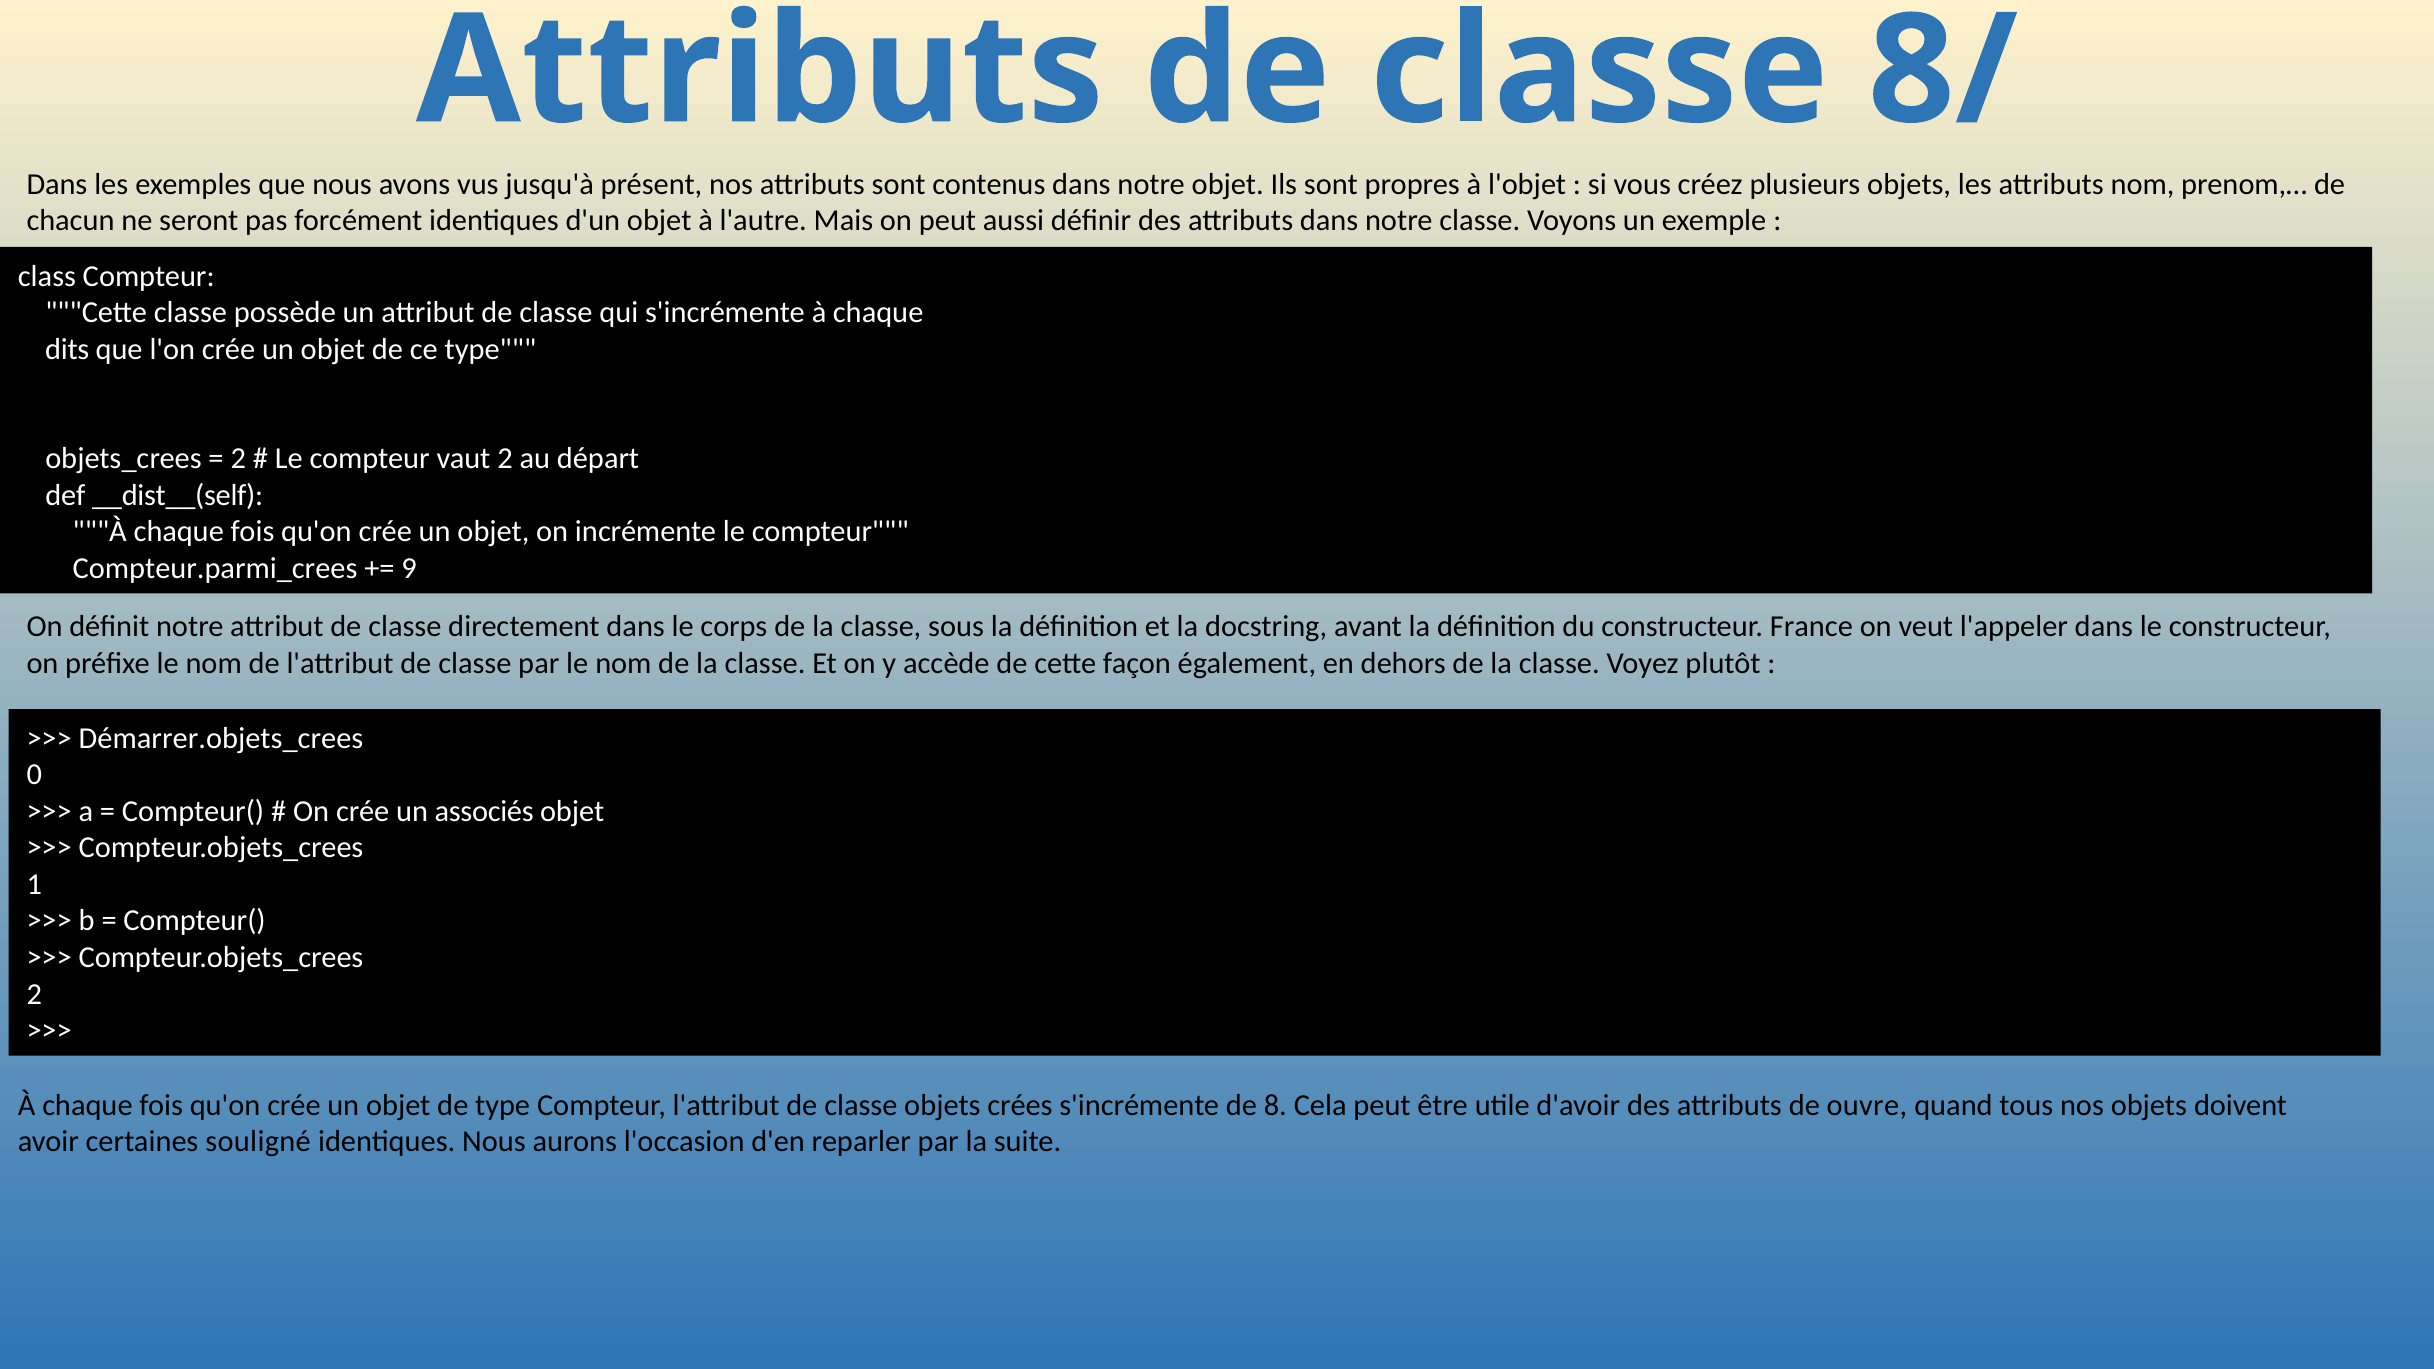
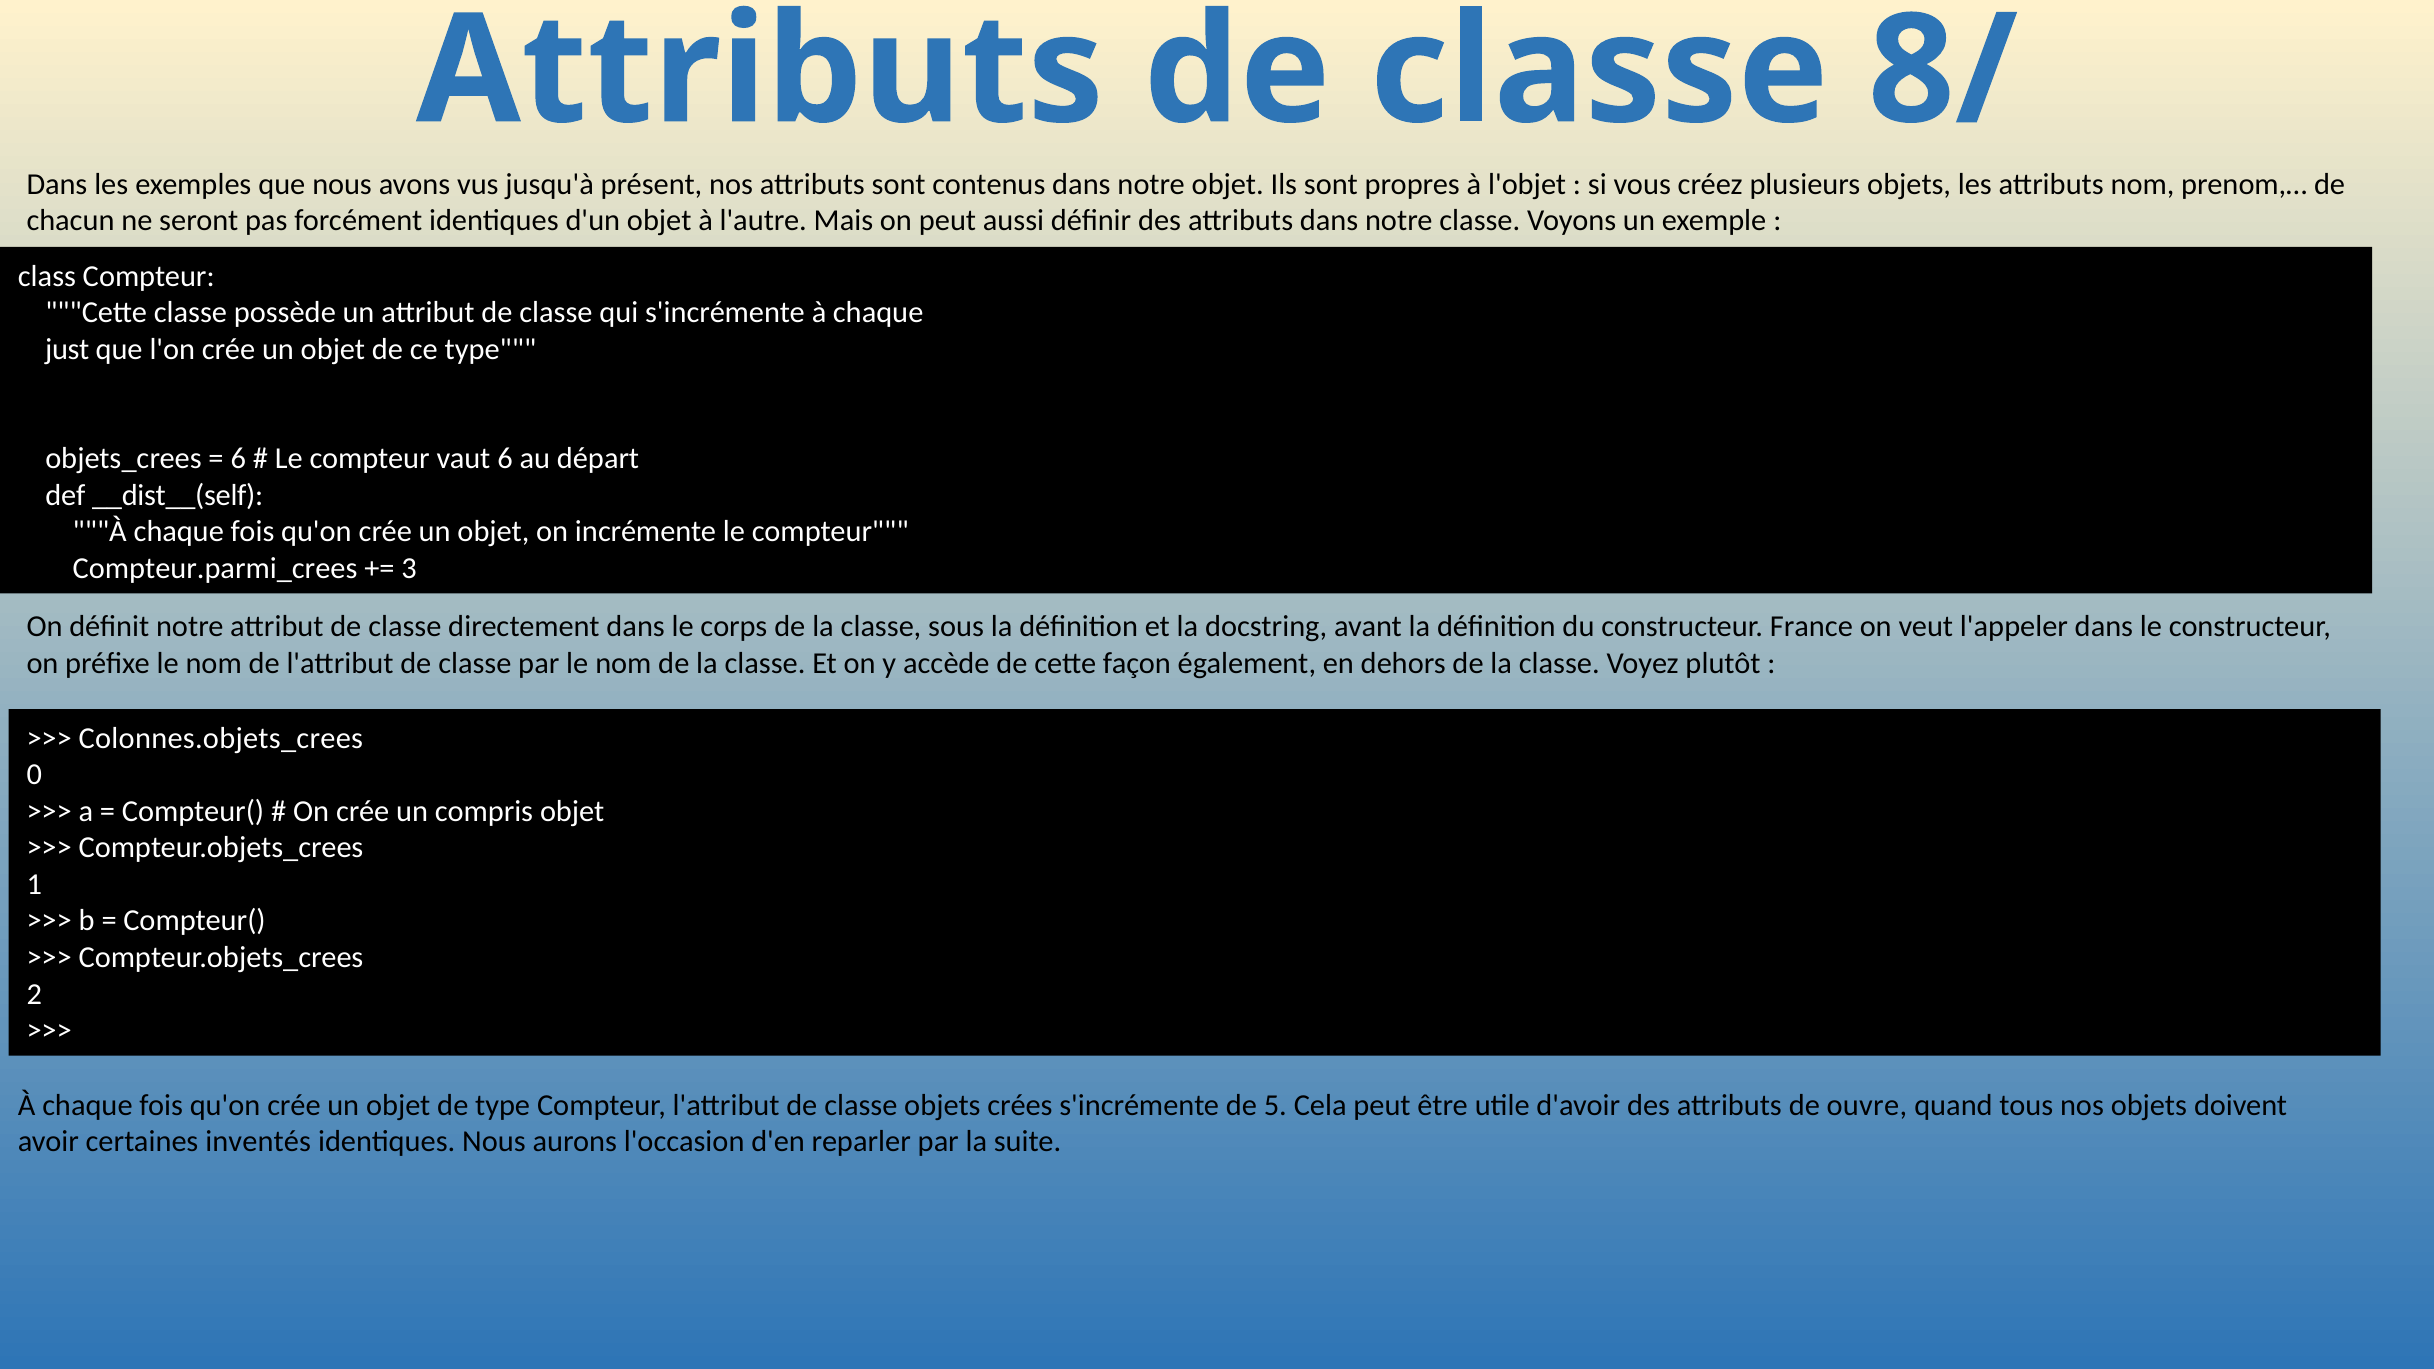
dits: dits -> just (67, 349)
2: 2 -> 6 (238, 459)
vaut 2: 2 -> 6 (505, 459)
9: 9 -> 3 (409, 568)
Démarrer.objets_crees: Démarrer.objets_crees -> Colonnes.objets_crees (221, 738)
associés: associés -> compris (484, 812)
8: 8 -> 5 (1275, 1105)
souligné: souligné -> inventés (258, 1142)
